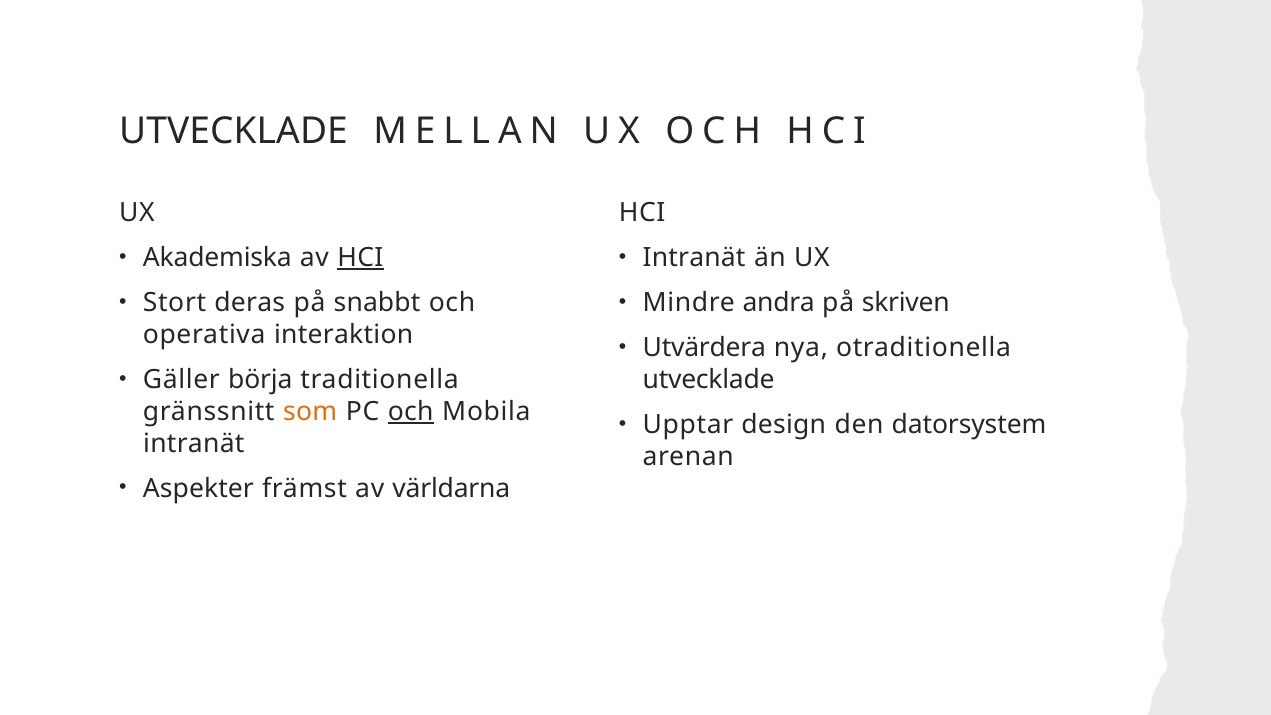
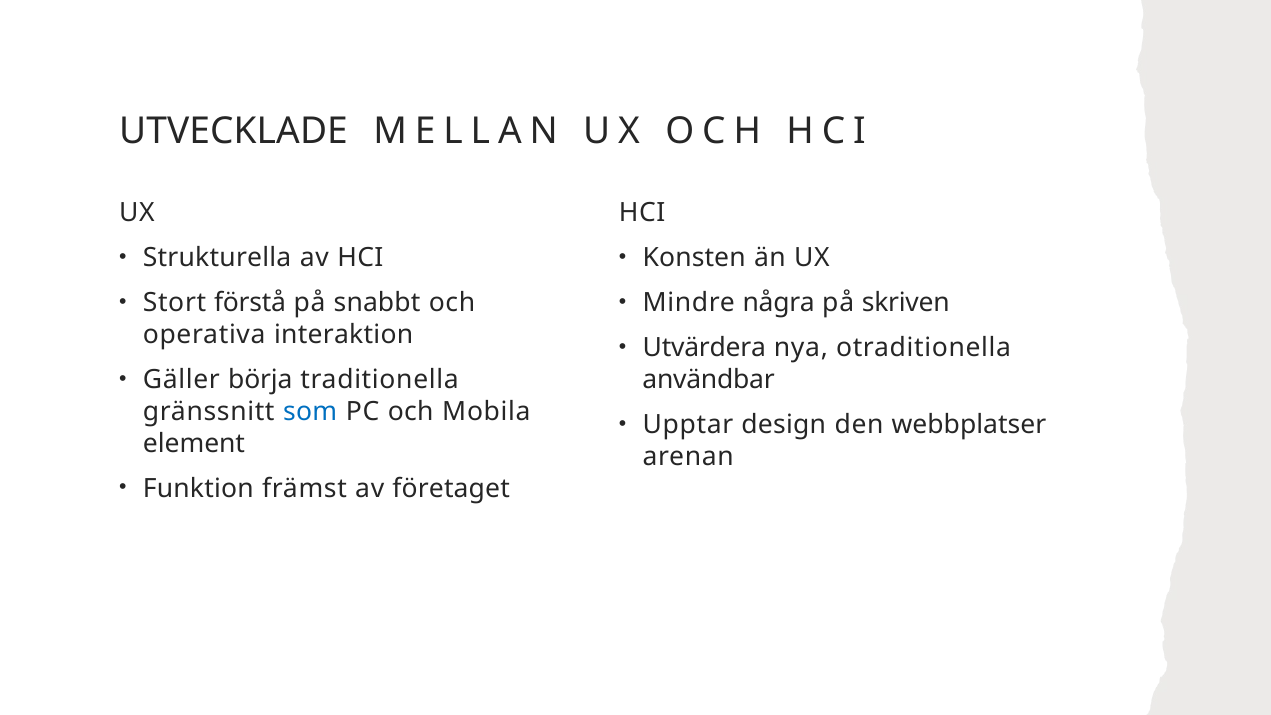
Akademiska: Akademiska -> Strukturella (217, 258)
HCI underline: present -> none (360, 258)
Intranät: Intranät -> Konsten (694, 258)
deras: deras -> förstå (250, 303)
andra: andra -> några (779, 303)
utvecklade: utvecklade -> användbar (709, 380)
som colour: orange -> blue (310, 412)
och underline: present -> none (411, 412)
datorsystem: datorsystem -> webbplatser (969, 425)
intranät: intranät -> element (194, 443)
Aspekter: Aspekter -> Funktion (198, 488)
världarna: världarna -> företaget (451, 488)
